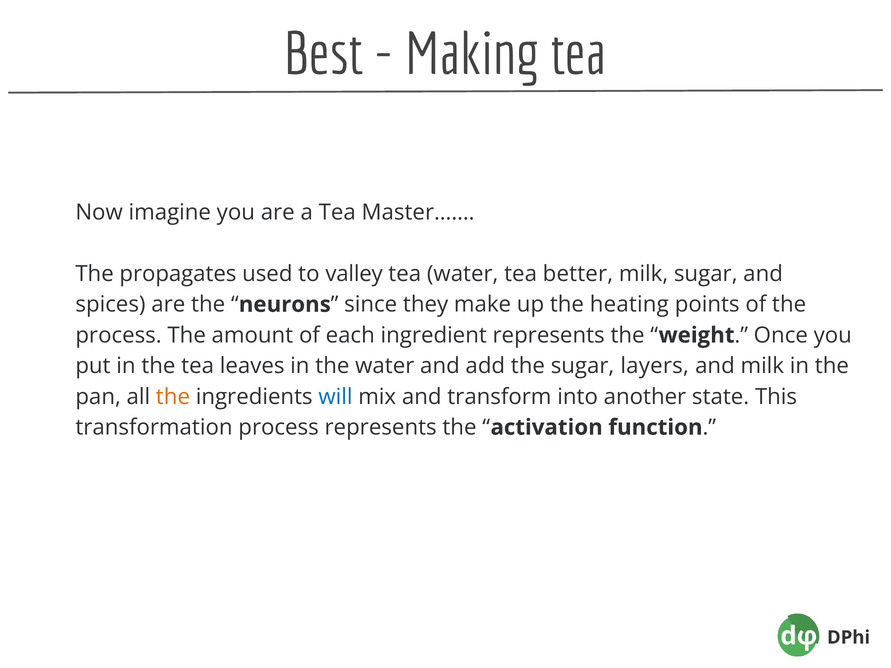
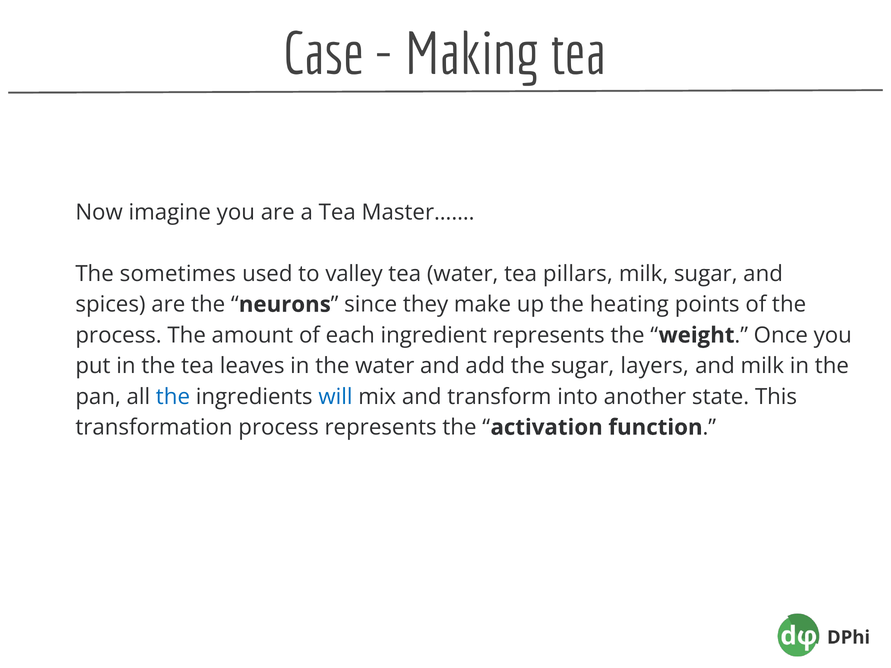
Best: Best -> Case (324, 55)
propagates: propagates -> sometimes (178, 274)
better: better -> pillars (578, 274)
the colour: orange -> blue (173, 397)
